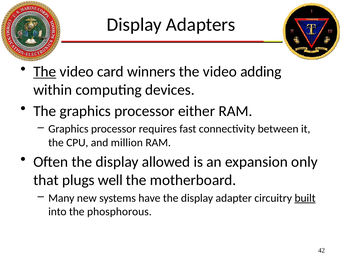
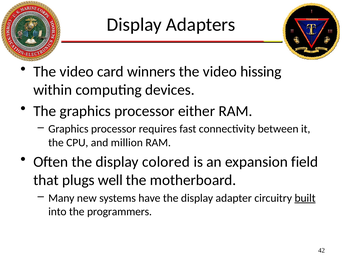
The underline: present -> none (45, 72)
adding: adding -> hissing (261, 72)
allowed: allowed -> colored (166, 162)
only: only -> field (305, 162)
phosphorous: phosphorous -> programmers (119, 212)
